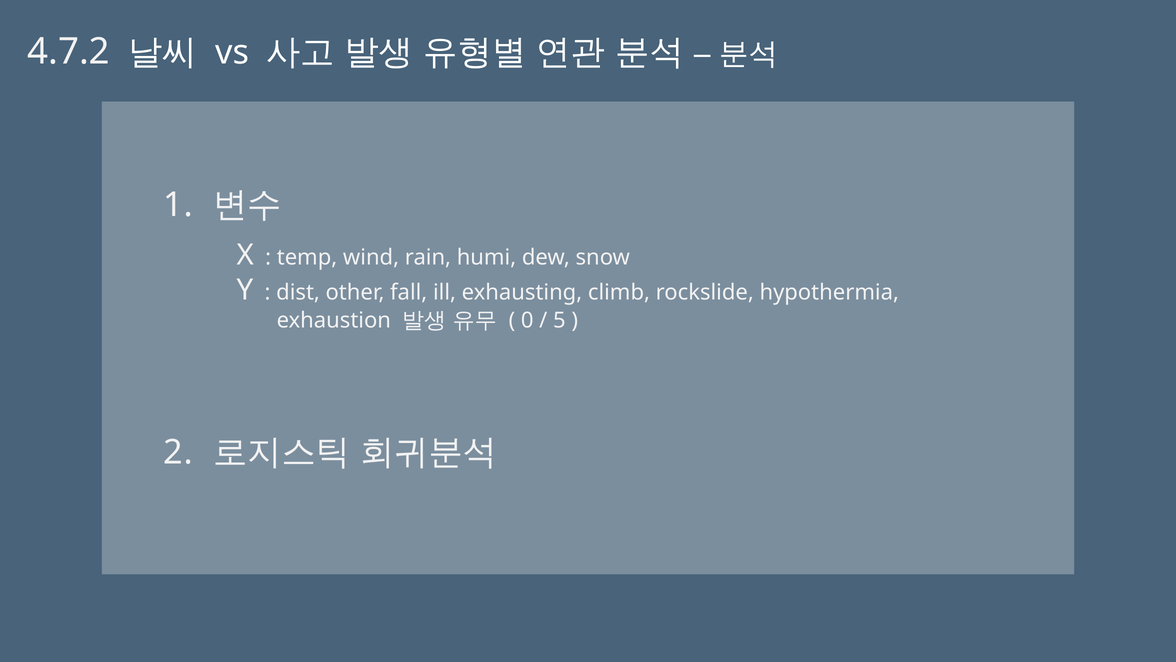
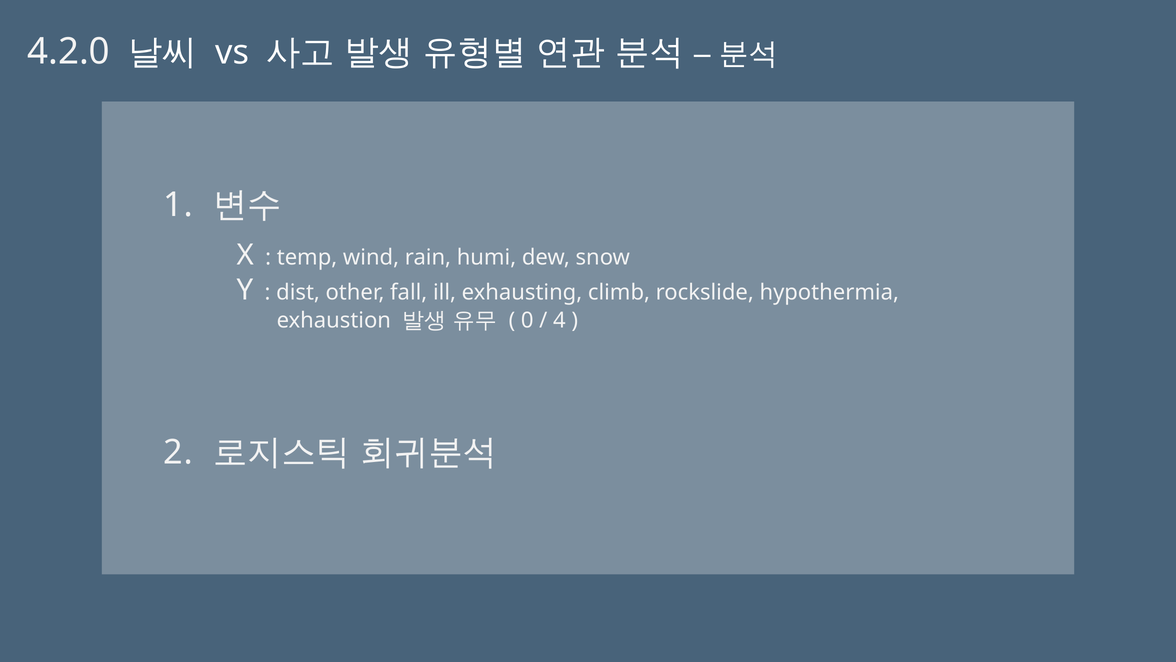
4.7.2: 4.7.2 -> 4.2.0 (69, 52)
5: 5 -> 4 (559, 320)
